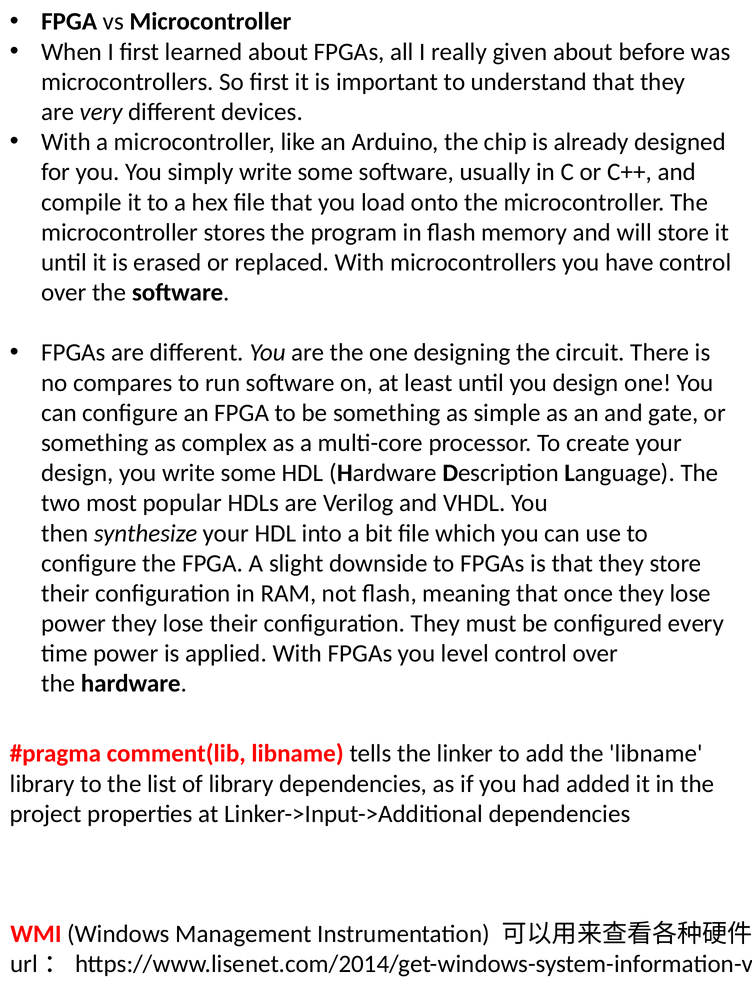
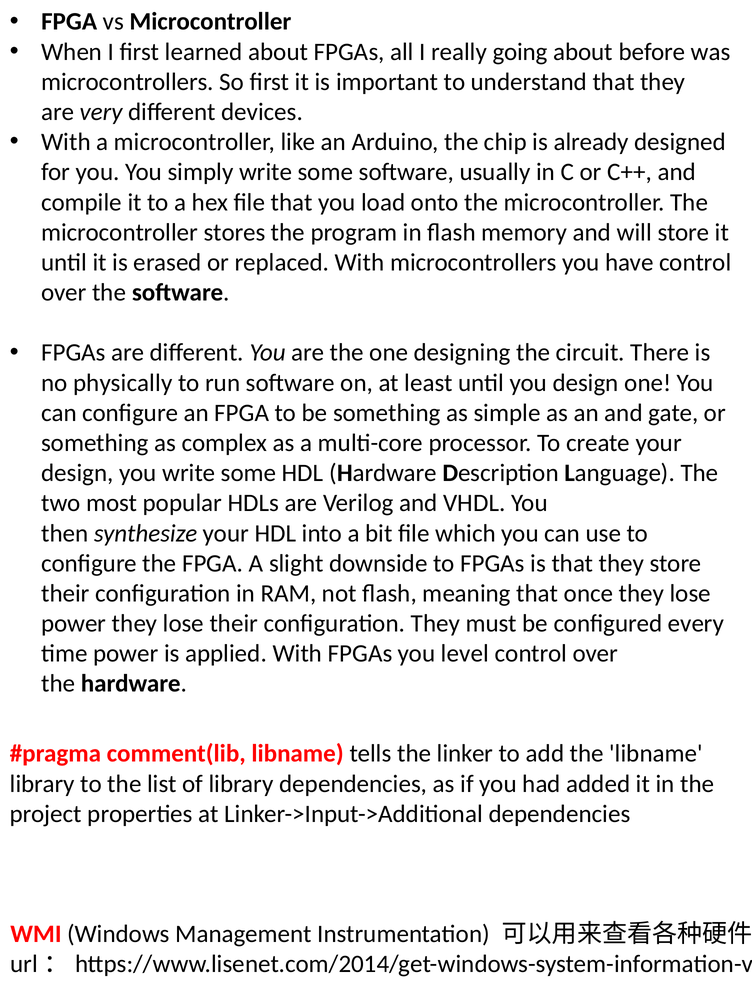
given: given -> going (520, 52)
compares: compares -> physically (123, 383)
